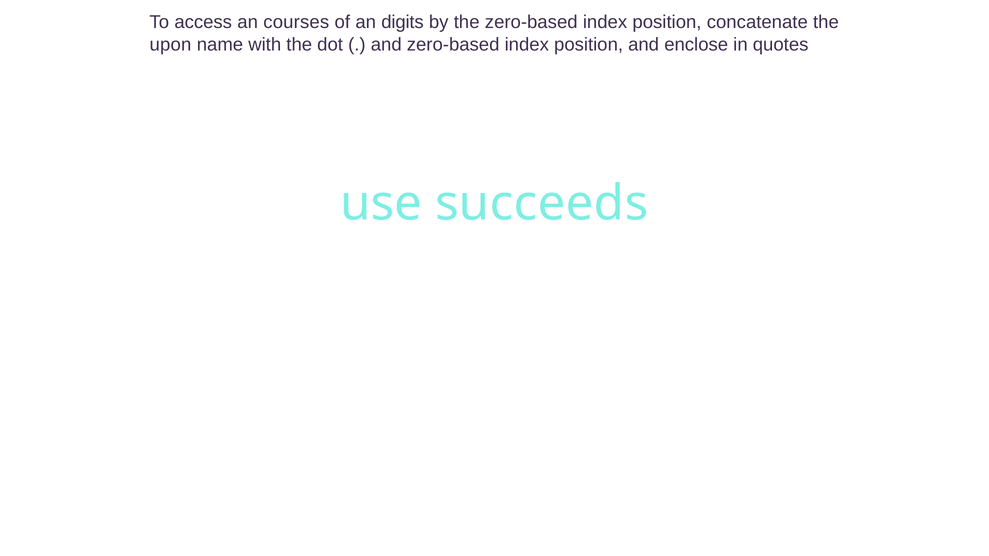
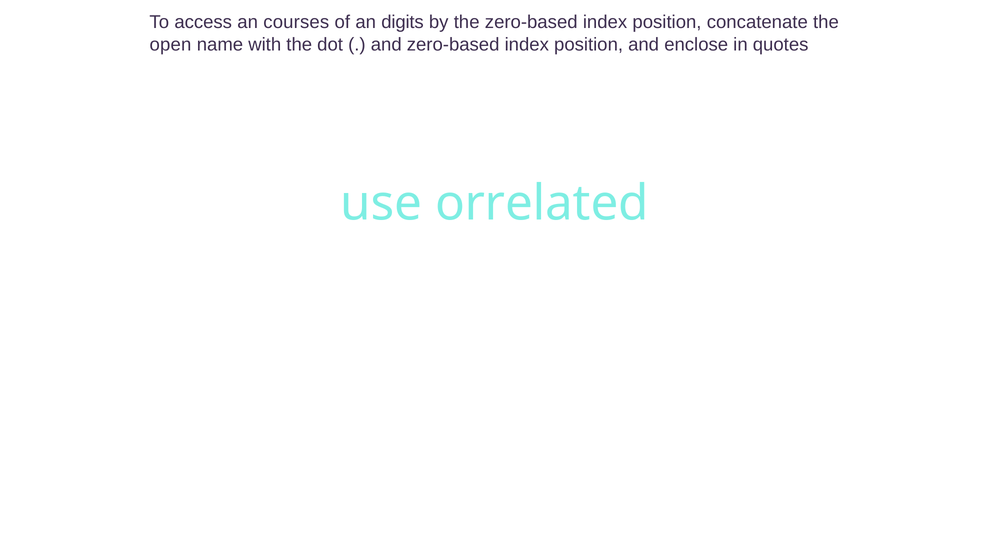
upon: upon -> open (170, 44)
succeeds: succeeds -> orrelated (542, 204)
